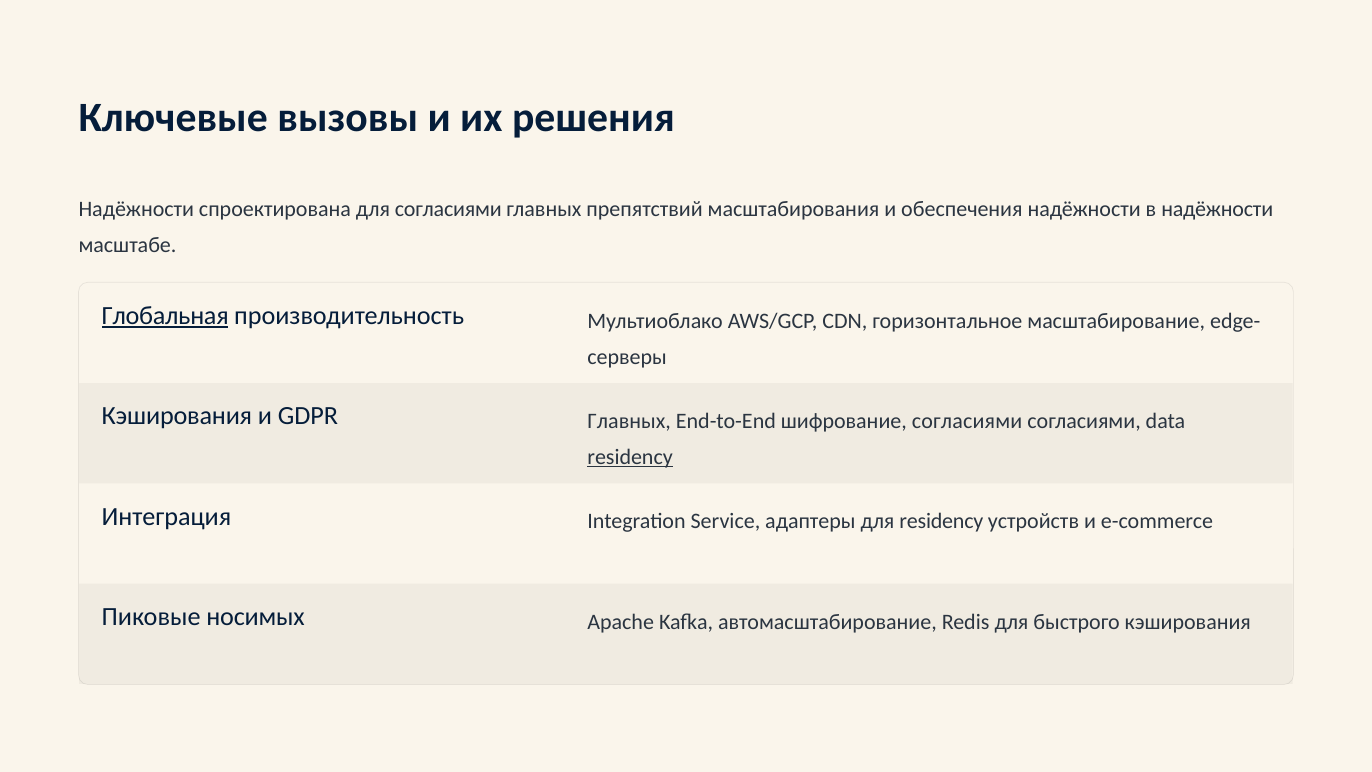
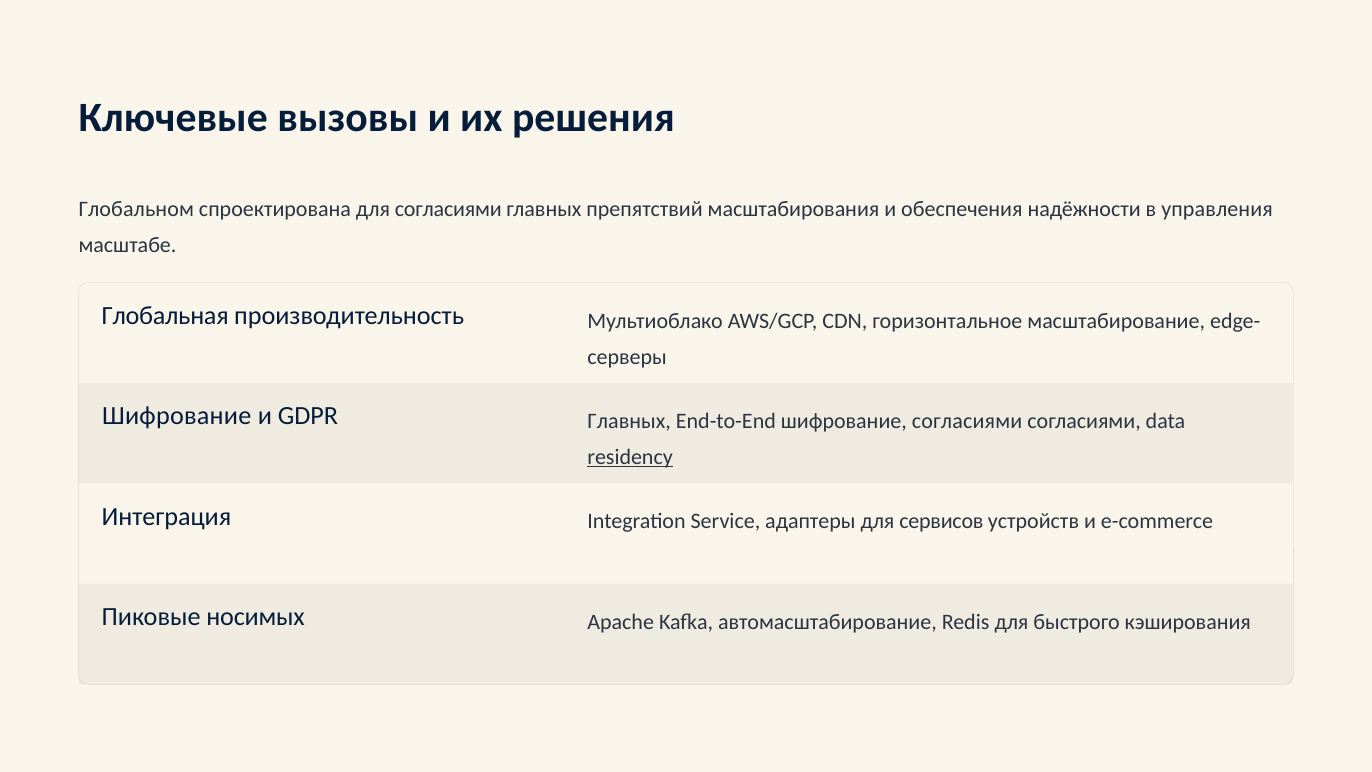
Надёжности: Надёжности -> Глобальном (136, 209)
в надёжности: надёжности -> управления (1217, 209)
Глобальная underline: present -> none (165, 316)
Кэширования: Кэширования -> Шифрование (177, 416)
для residency: residency -> сервисов (941, 521)
